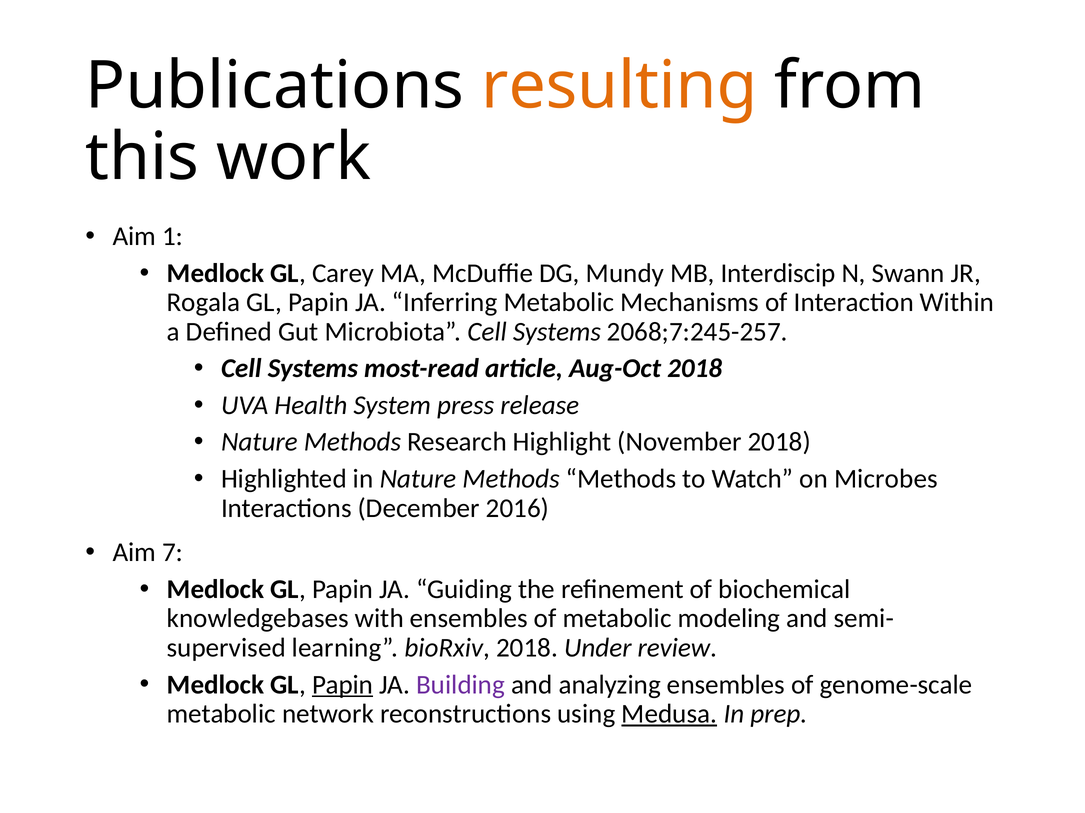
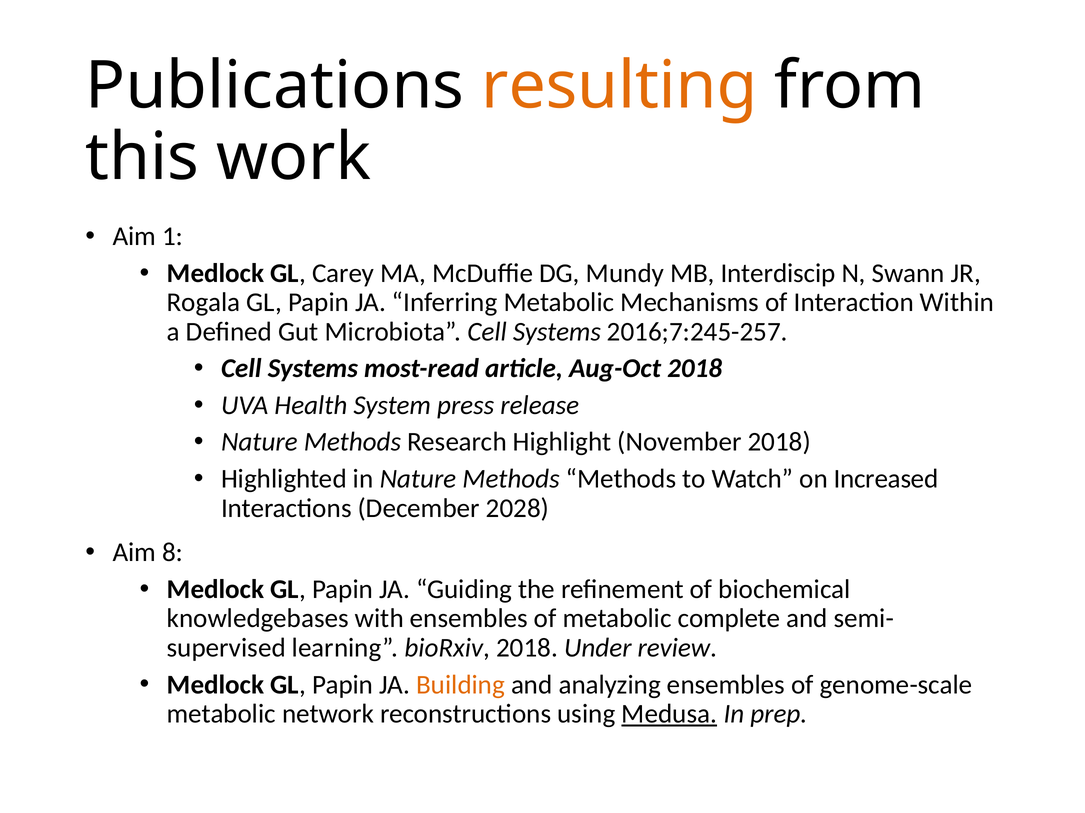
2068;7:245-257: 2068;7:245-257 -> 2016;7:245-257 (697, 332)
Microbes: Microbes -> Increased (886, 479)
2016: 2016 -> 2028 (517, 509)
7: 7 -> 8 (173, 553)
modeling: modeling -> complete (729, 619)
Papin underline: present -> none (343, 685)
Building colour: purple -> orange (461, 685)
